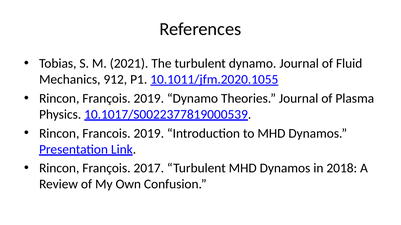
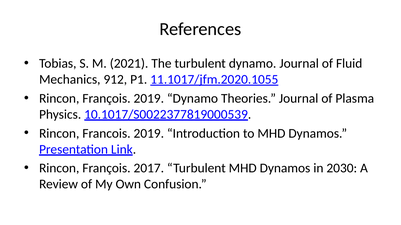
10.1011/jfm.2020.1055: 10.1011/jfm.2020.1055 -> 11.1017/jfm.2020.1055 (214, 80)
2018: 2018 -> 2030 (342, 169)
